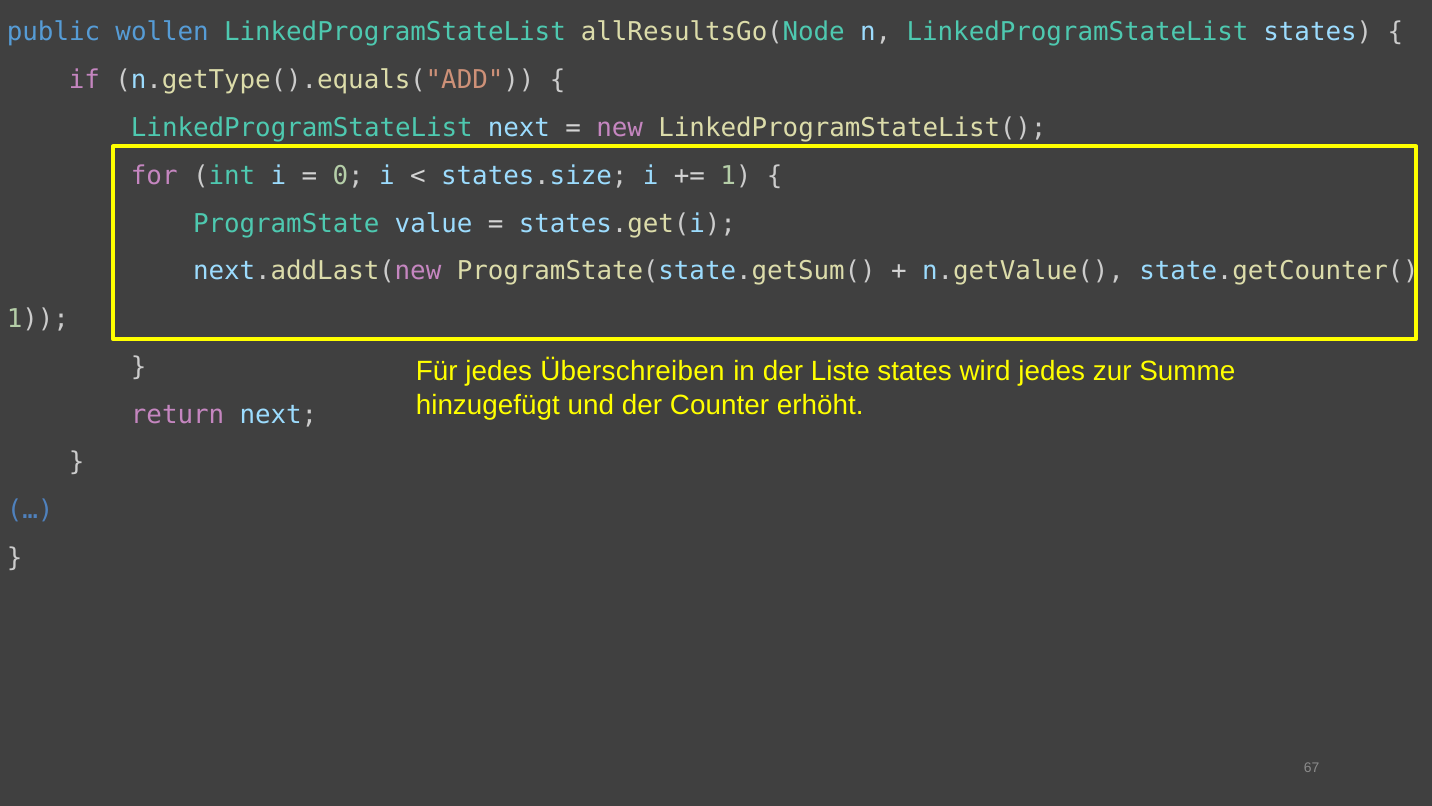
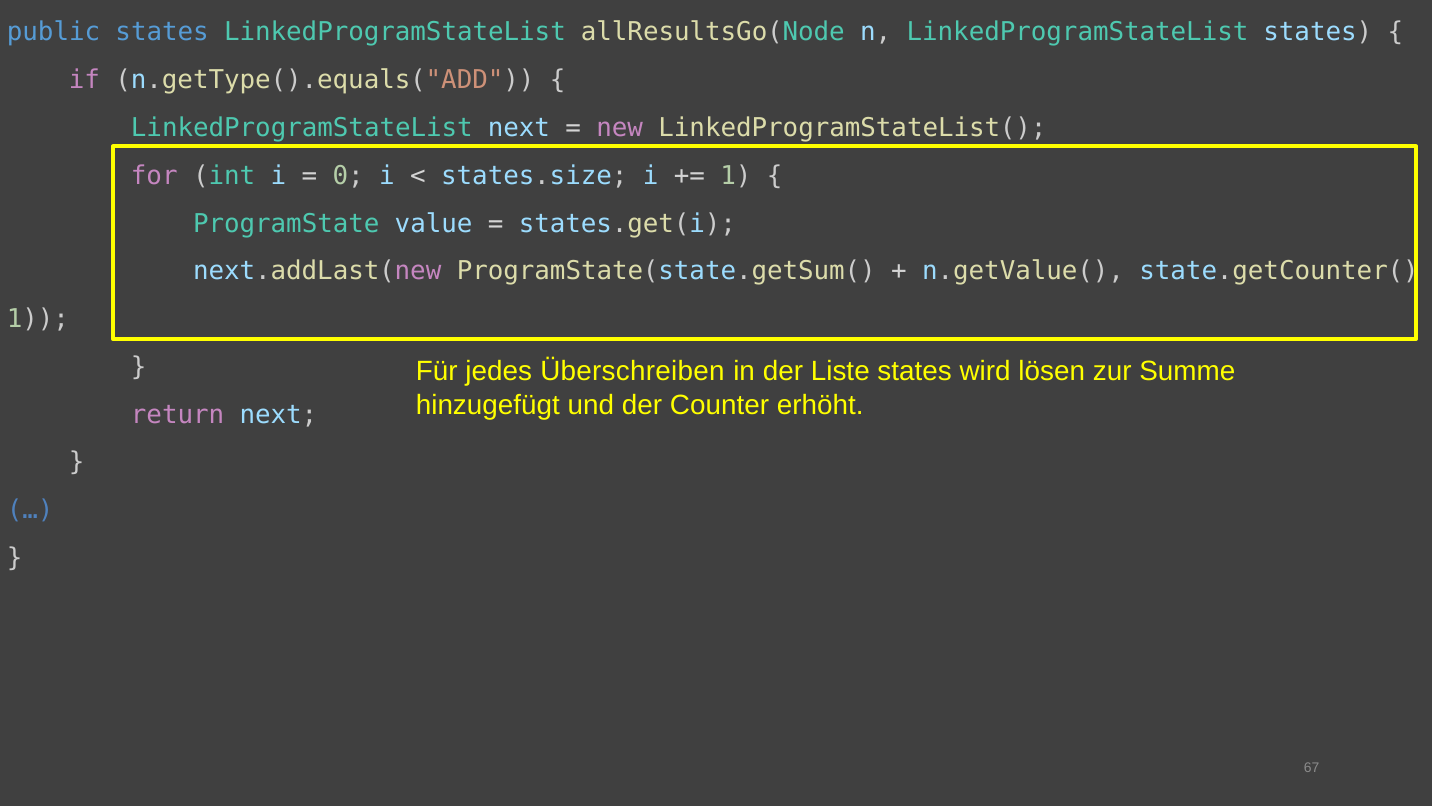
public wollen: wollen -> states (162, 32)
wird jedes: jedes -> lösen (1052, 371)
